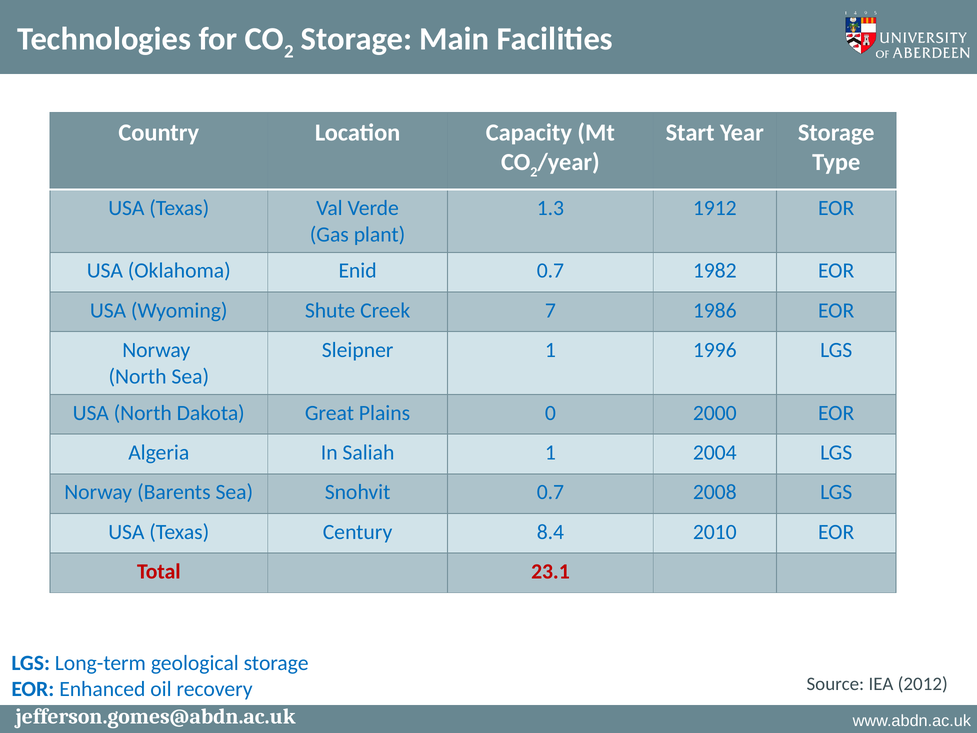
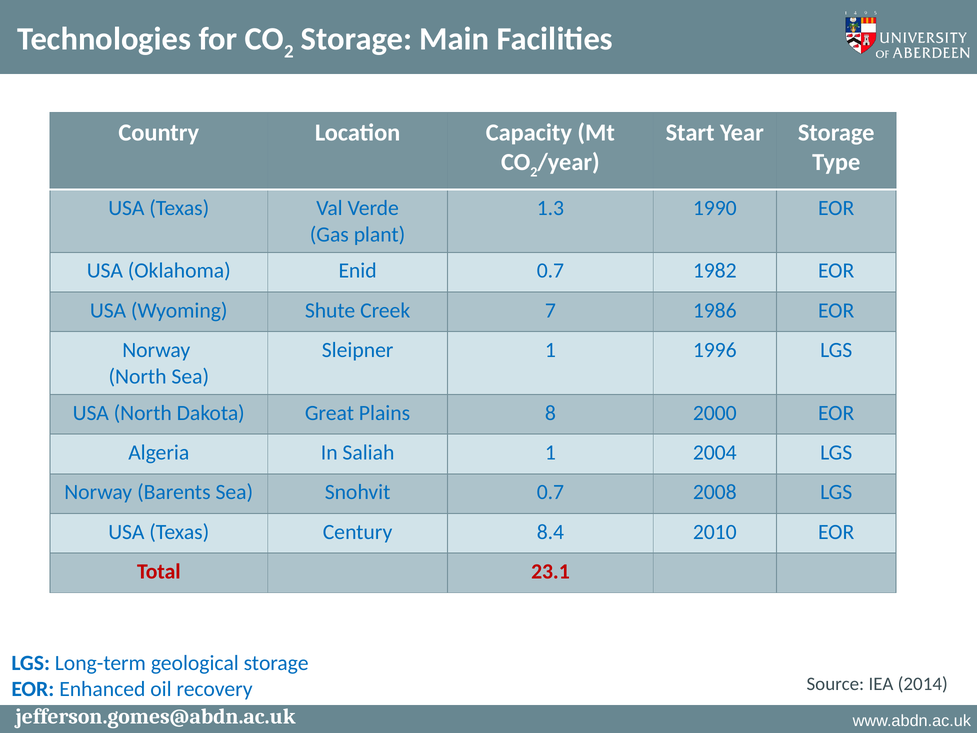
1912: 1912 -> 1990 (715, 208)
0: 0 -> 8 (550, 413)
2012: 2012 -> 2014 (923, 684)
